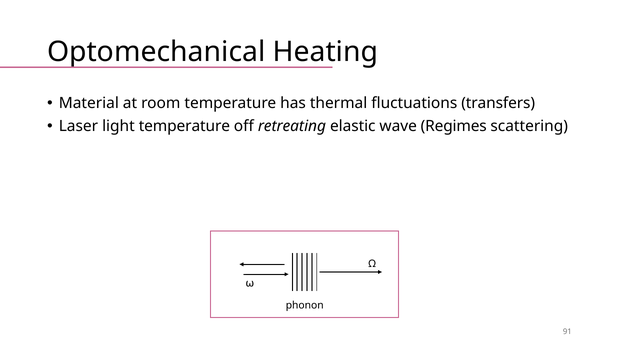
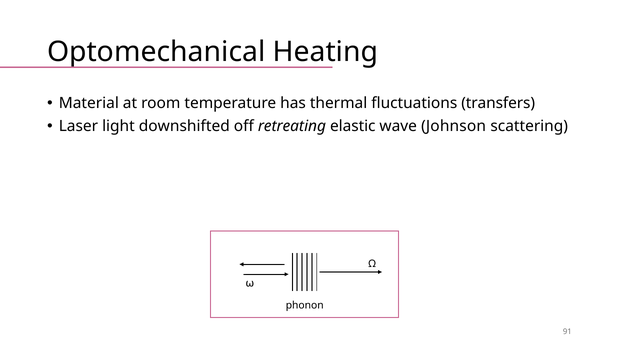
light temperature: temperature -> downshifted (184, 126)
Regimes: Regimes -> Johnson (454, 126)
